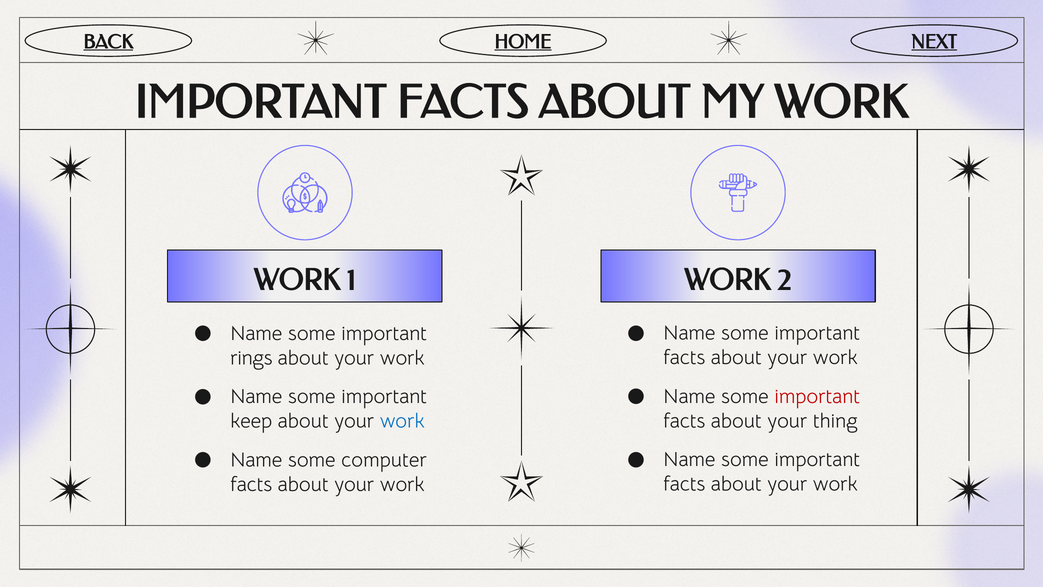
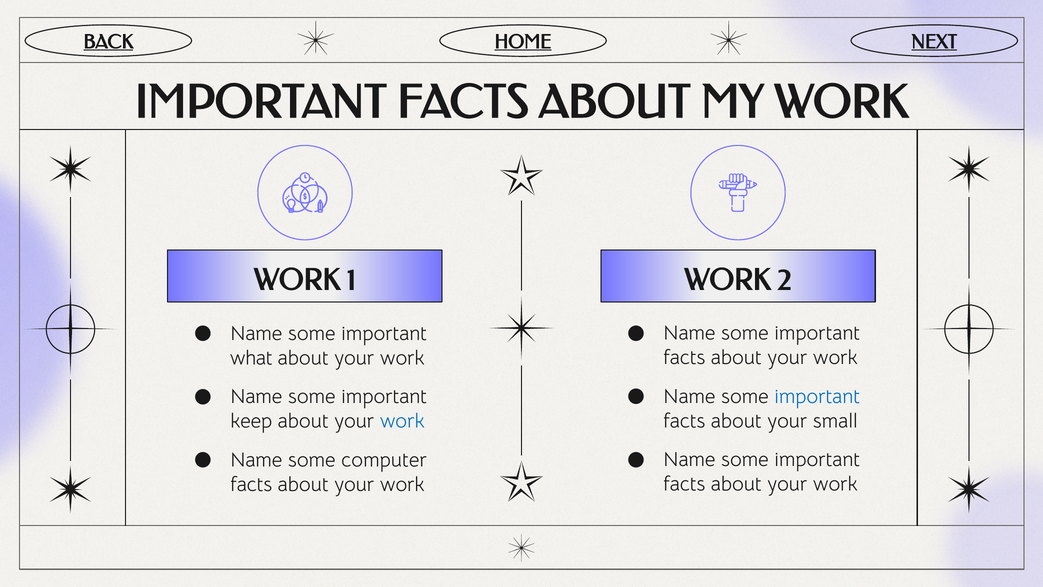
rings: rings -> what (251, 358)
important colour: red -> blue (817, 396)
thing: thing -> small (835, 421)
